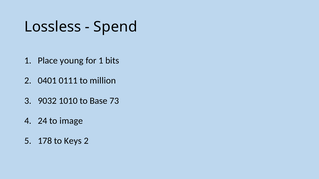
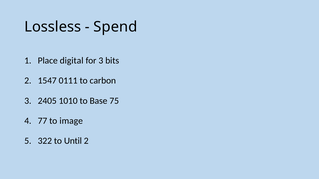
young: young -> digital (72, 61)
for 1: 1 -> 3 (101, 61)
0401: 0401 -> 1547 (47, 81)
million: million -> carbon (103, 81)
9032: 9032 -> 2405 (47, 101)
73: 73 -> 75 (114, 101)
24: 24 -> 77 (42, 121)
178: 178 -> 322 (45, 141)
Keys: Keys -> Until (73, 141)
